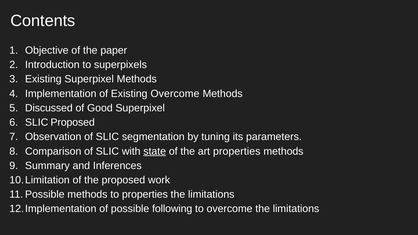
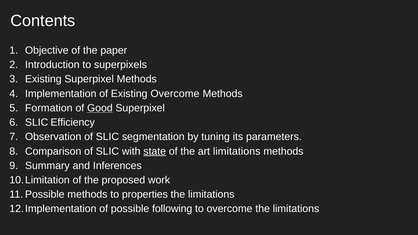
Discussed: Discussed -> Formation (49, 108)
Good underline: none -> present (100, 108)
SLIC Proposed: Proposed -> Efficiency (73, 122)
art properties: properties -> limitations (237, 151)
